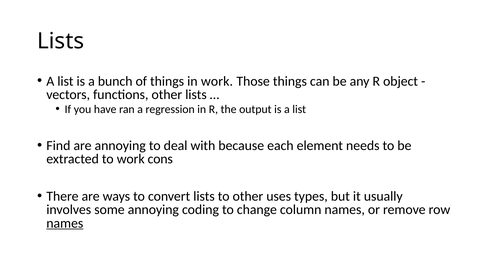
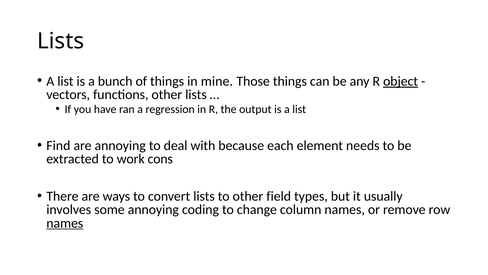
in work: work -> mine (217, 81)
object underline: none -> present (401, 81)
uses: uses -> field (279, 196)
